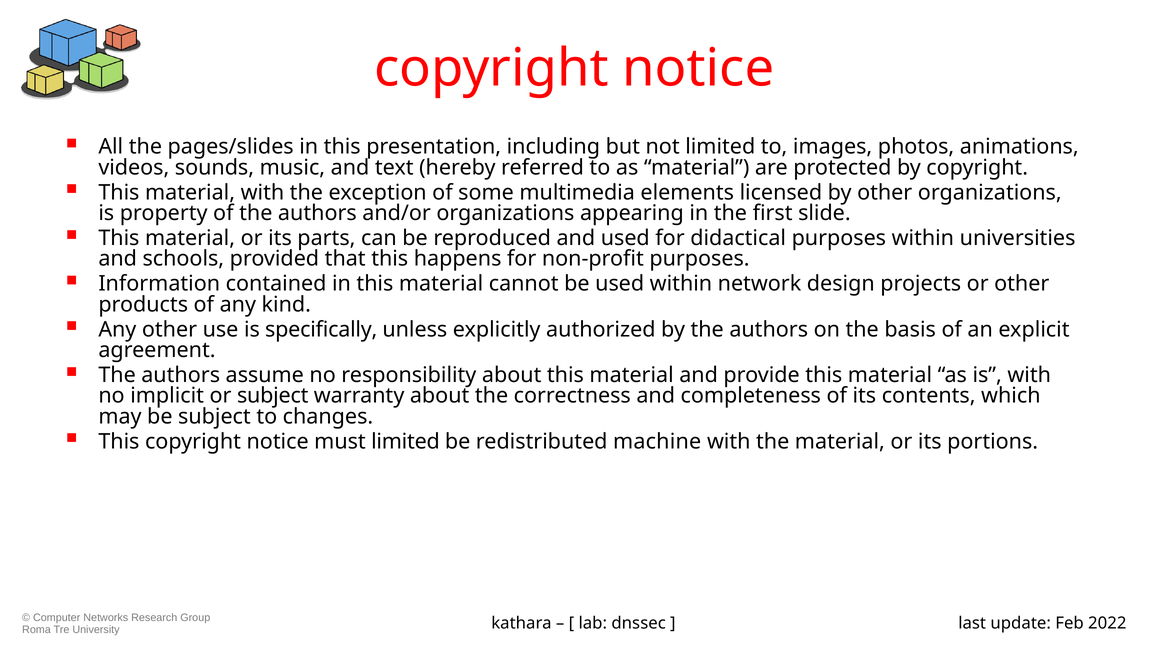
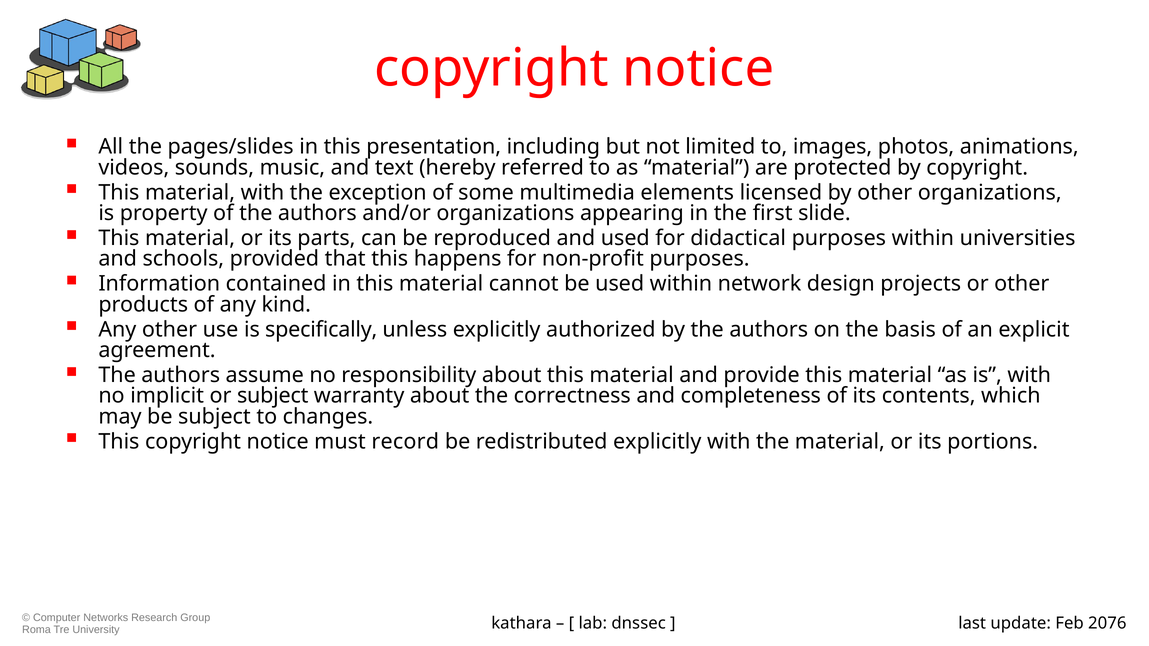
must limited: limited -> record (405, 442)
redistributed machine: machine -> explicitly (657, 442)
2022: 2022 -> 2076 (1107, 624)
